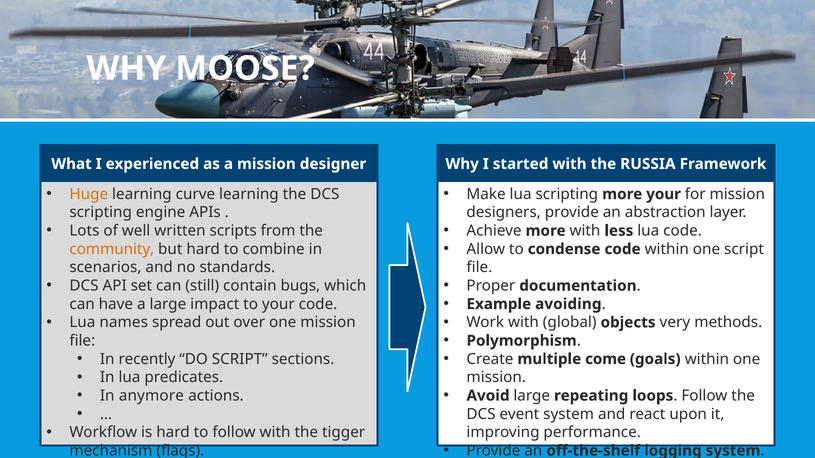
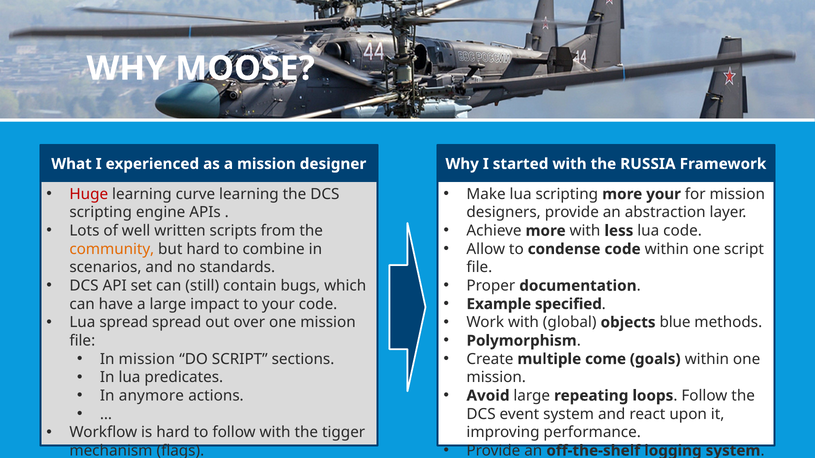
Huge colour: orange -> red (89, 194)
avoiding: avoiding -> specified (568, 304)
Lua names: names -> spread (124, 323)
very: very -> blue (675, 323)
In recently: recently -> mission (147, 359)
